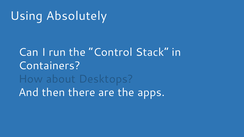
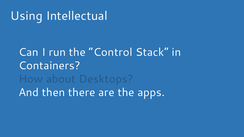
Absolutely: Absolutely -> Intellectual (77, 16)
